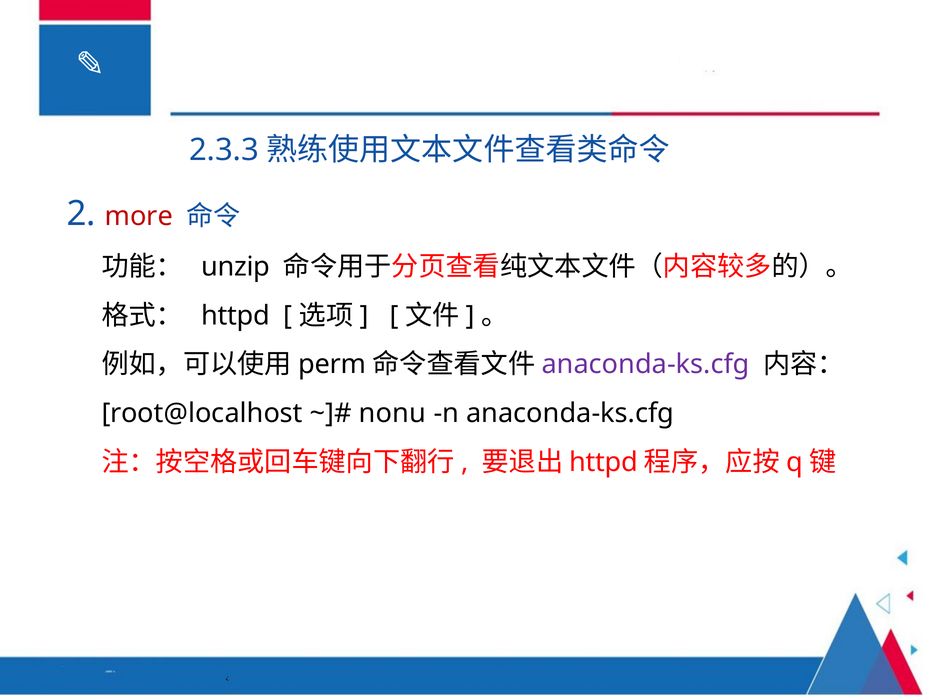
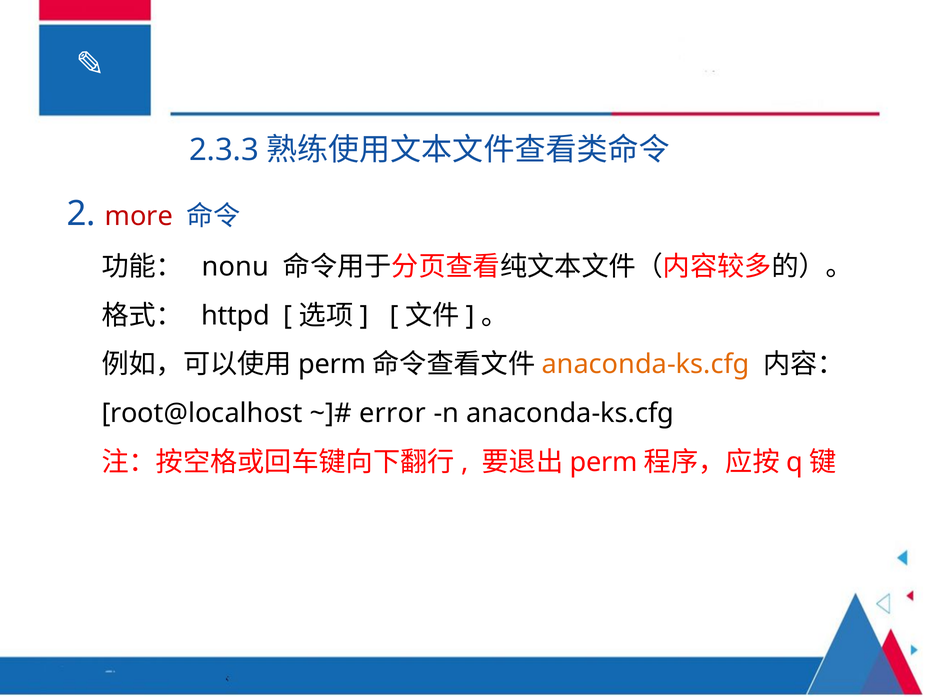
unzip: unzip -> nonu (235, 267)
anaconda-ks.cfg colour: purple -> orange (646, 365)
nonu: nonu -> error (393, 413)
httpd: httpd -> perm (604, 462)
